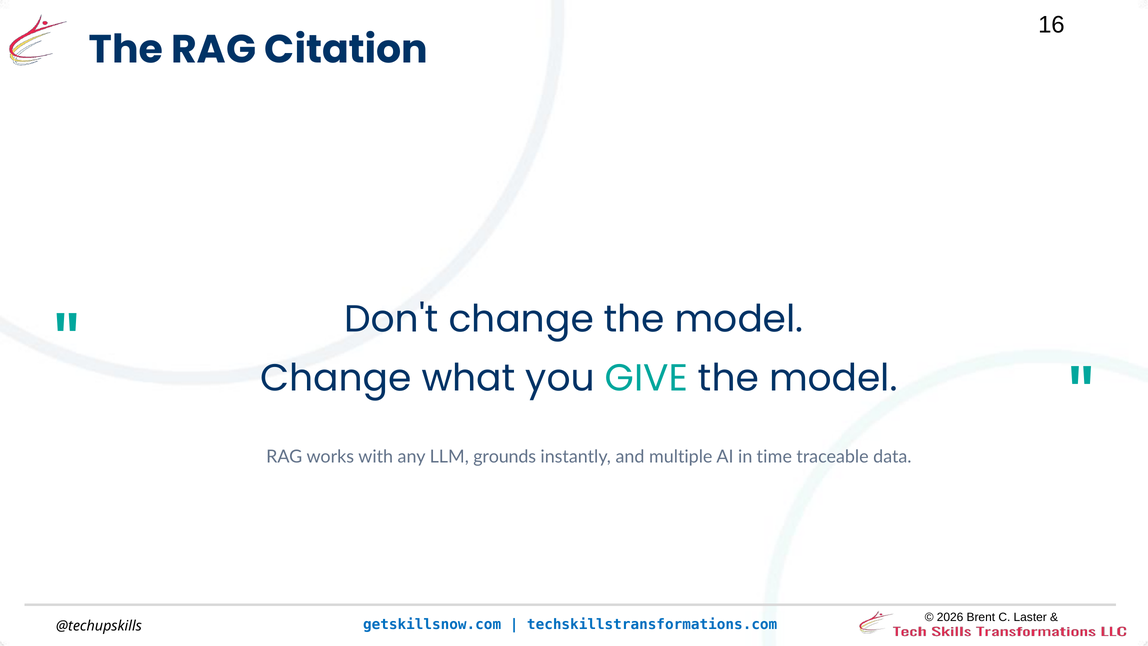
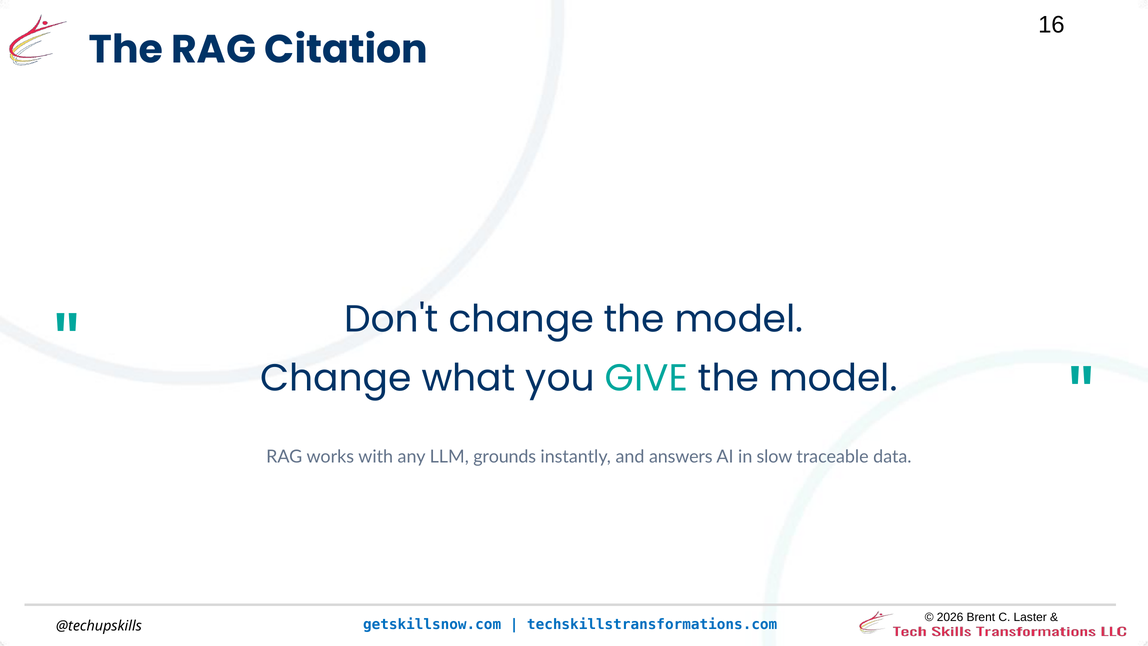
multiple: multiple -> answers (681, 457)
time: time -> slow (774, 457)
